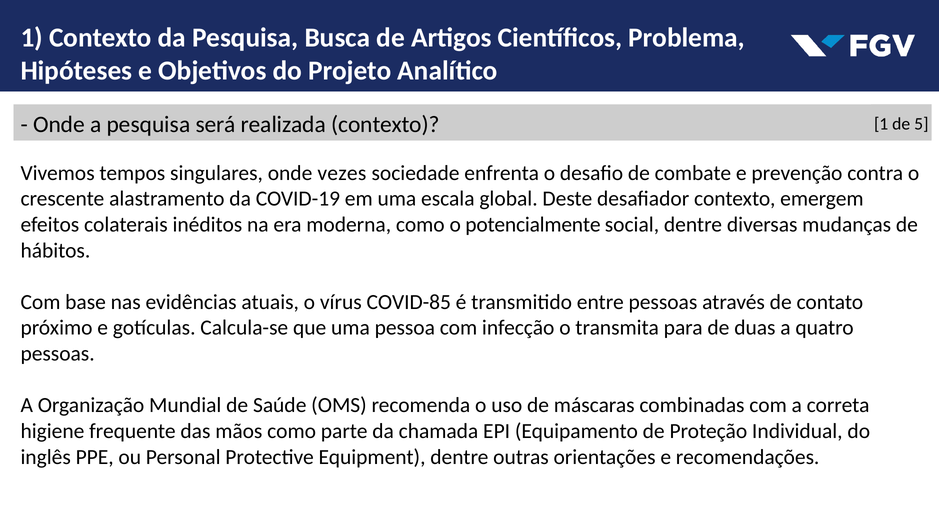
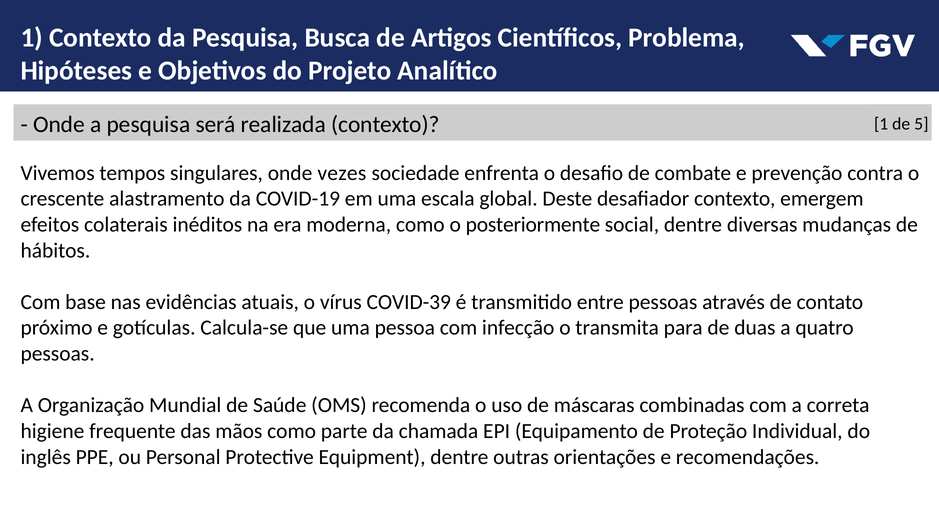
potencialmente: potencialmente -> posteriormente (533, 225)
COVID-85: COVID-85 -> COVID-39 (409, 302)
